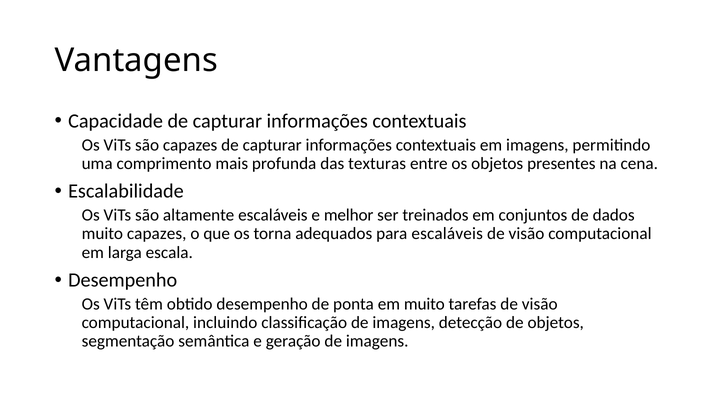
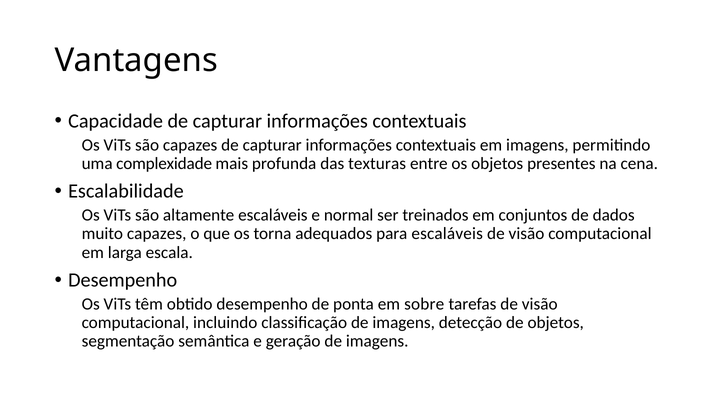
comprimento: comprimento -> complexidade (164, 164)
melhor: melhor -> normal (349, 215)
em muito: muito -> sobre (424, 304)
